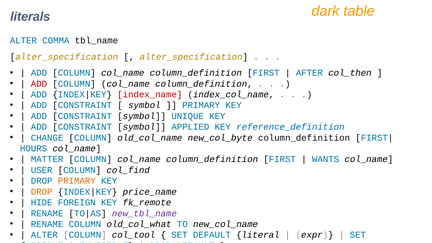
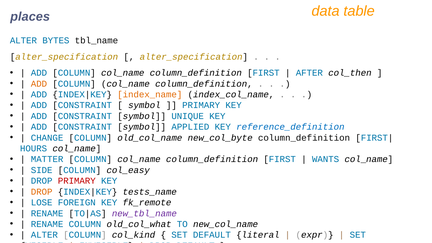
dark: dark -> data (326, 11)
literals: literals -> places (30, 17)
COMMA: COMMA -> BYTES (56, 40)
ADD colour: red -> orange (39, 84)
index_name colour: red -> orange (150, 95)
USER: USER -> SIDE (42, 170)
col_find: col_find -> col_easy (128, 170)
PRIMARY colour: orange -> red (77, 181)
price_name: price_name -> tests_name (150, 192)
HIDE: HIDE -> LOSE (42, 203)
col_tool: col_tool -> col_kind (134, 235)
